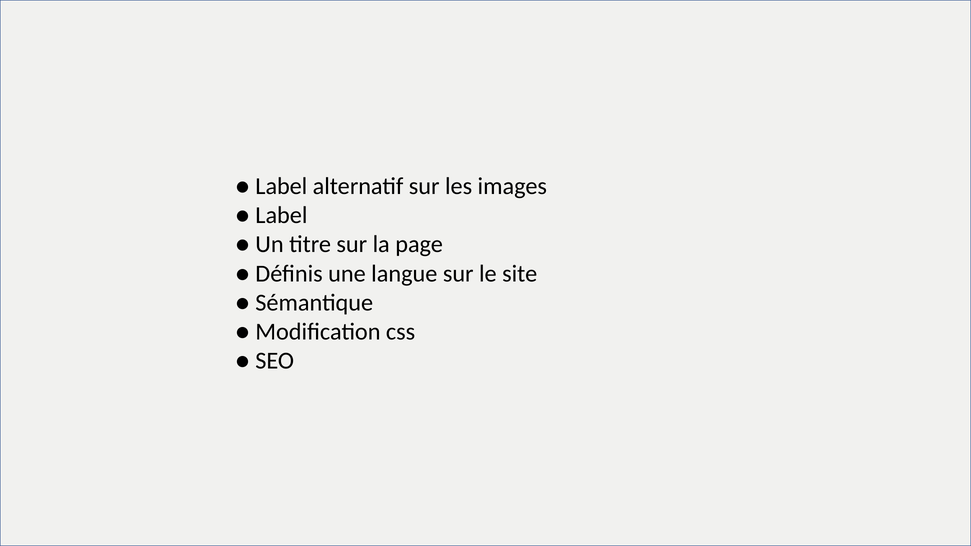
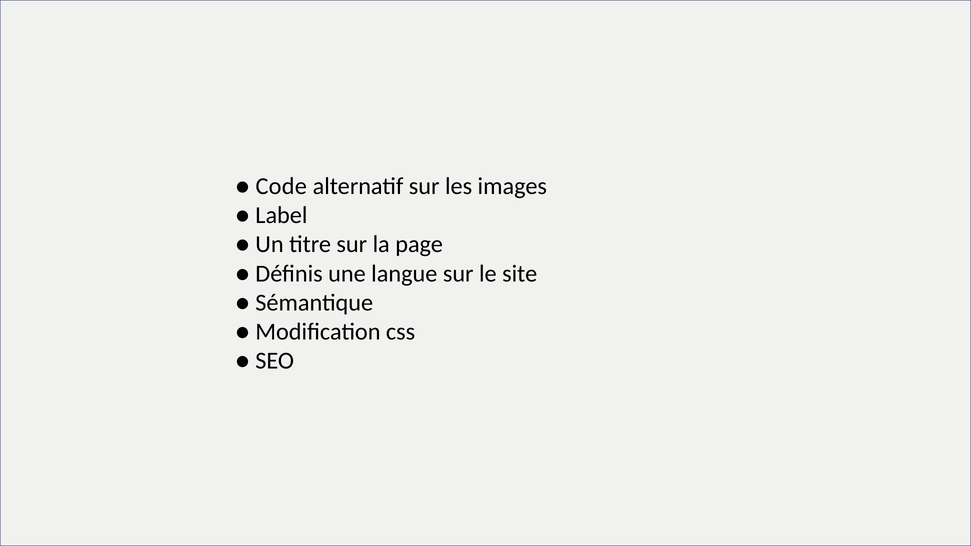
Label: Label -> Code (281, 186)
